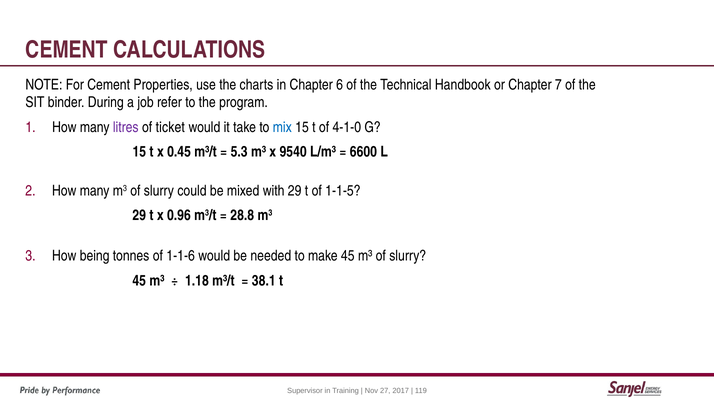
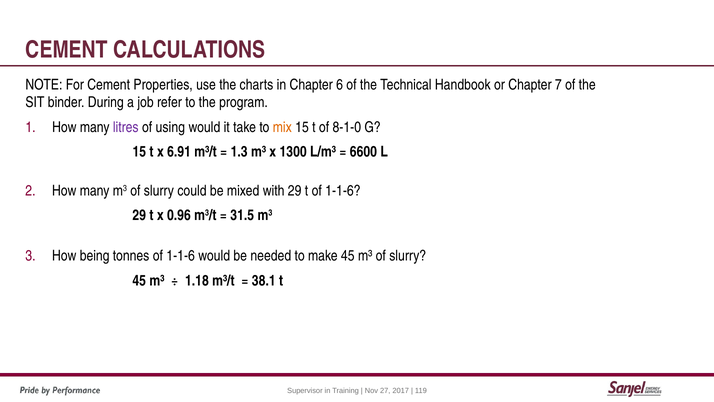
ticket: ticket -> using (170, 127)
mix colour: blue -> orange (282, 127)
4-1-0: 4-1-0 -> 8-1-0 (347, 127)
0.45: 0.45 -> 6.91 (179, 152)
5.3: 5.3 -> 1.3 (239, 152)
9540: 9540 -> 1300 (293, 152)
t of 1-1-5: 1-1-5 -> 1-1-6 (343, 191)
28.8: 28.8 -> 31.5 (242, 215)
